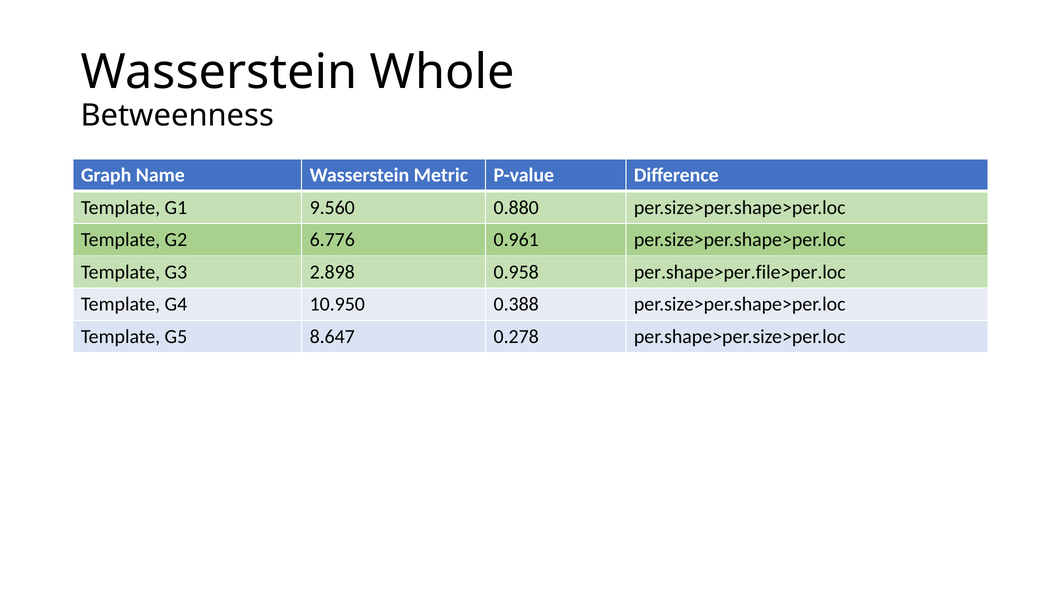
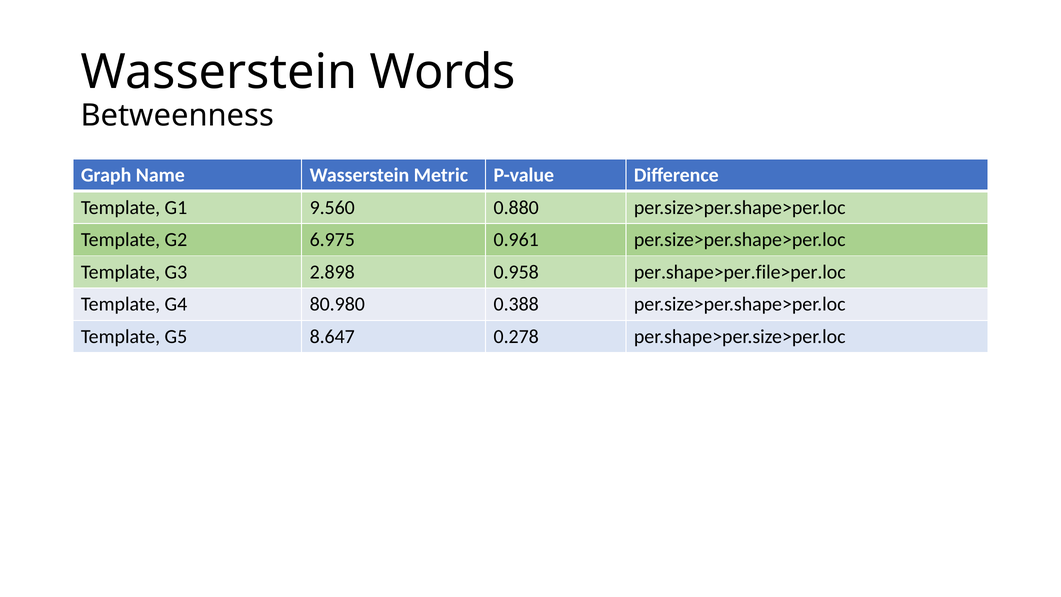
Whole: Whole -> Words (443, 72)
6.776: 6.776 -> 6.975 (332, 240)
10.950: 10.950 -> 80.980 (337, 304)
